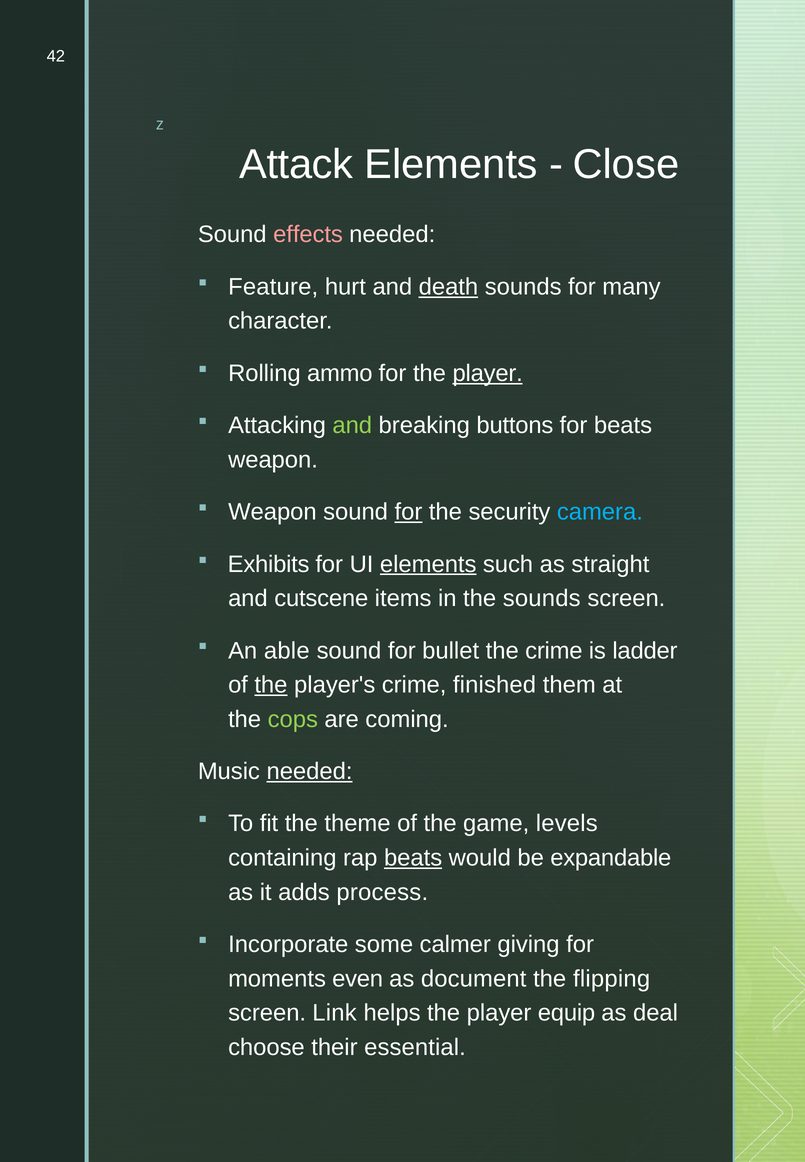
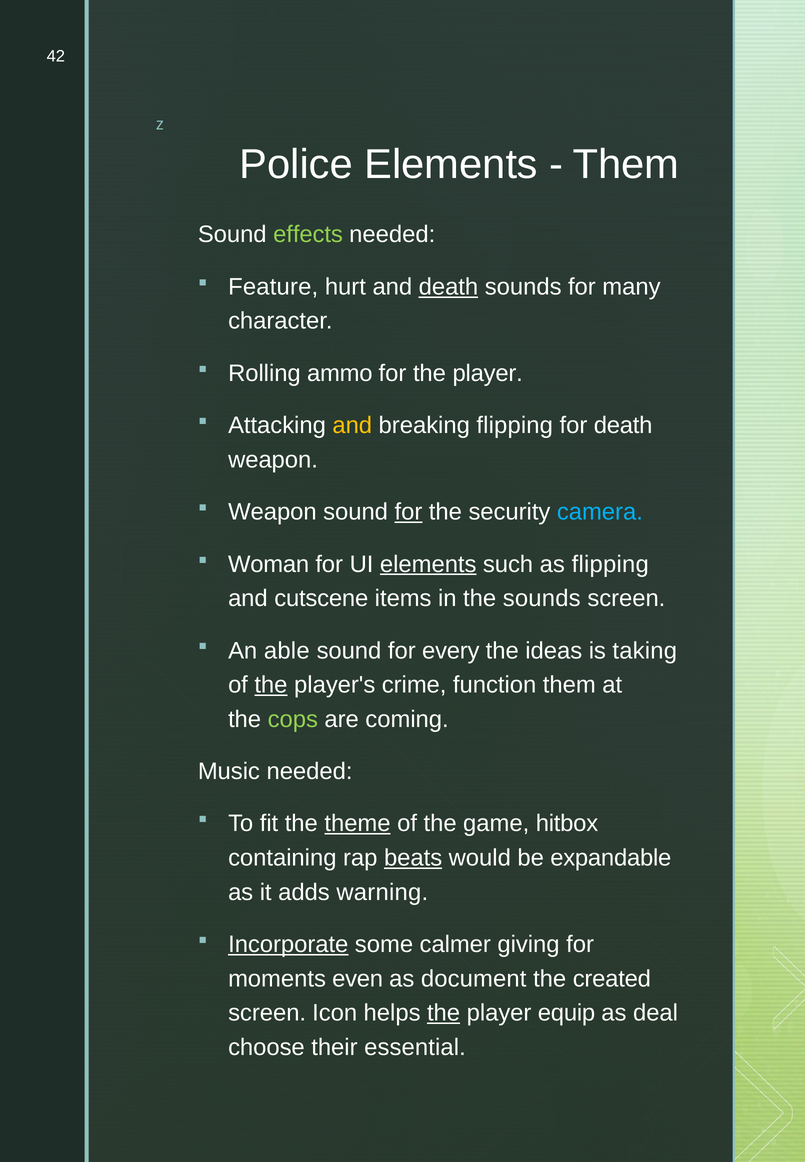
Attack: Attack -> Police (296, 165)
Close: Close -> Them (626, 165)
effects colour: pink -> light green (308, 235)
player underline: present -> none (488, 374)
and colour: light green -> yellow (352, 426)
breaking buttons: buttons -> flipping (515, 426)
for beats: beats -> death (623, 426)
Exhibits: Exhibits -> Woman (269, 565)
as straight: straight -> flipping (610, 565)
bullet: bullet -> every (451, 651)
the crime: crime -> ideas (554, 651)
ladder: ladder -> taking (645, 651)
finished: finished -> function (495, 685)
needed underline: present -> none (310, 772)
theme underline: none -> present (358, 824)
levels: levels -> hitbox (567, 824)
process: process -> warning (382, 893)
Incorporate underline: none -> present (288, 945)
flipping: flipping -> created (612, 979)
Link: Link -> Icon (335, 1014)
the underline: none -> present (444, 1014)
